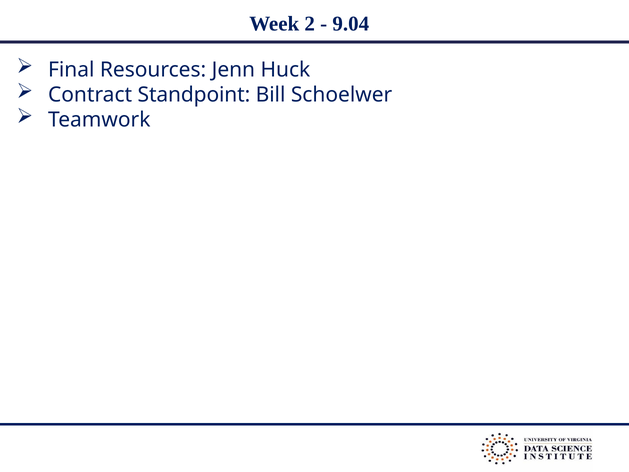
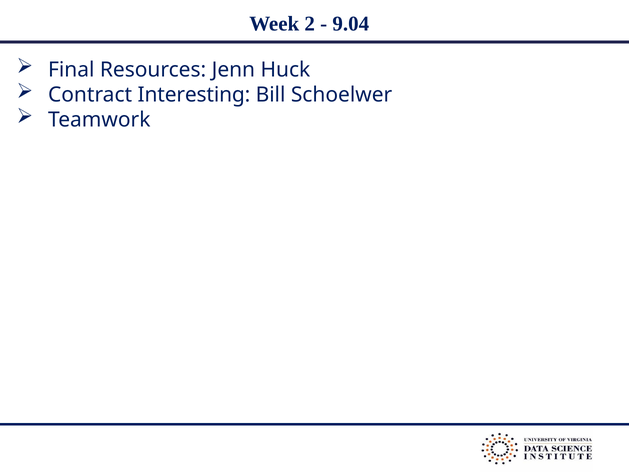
Standpoint: Standpoint -> Interesting (194, 95)
